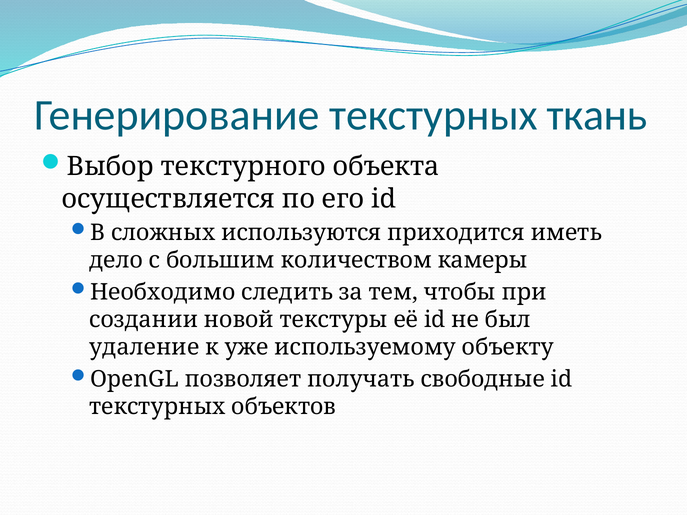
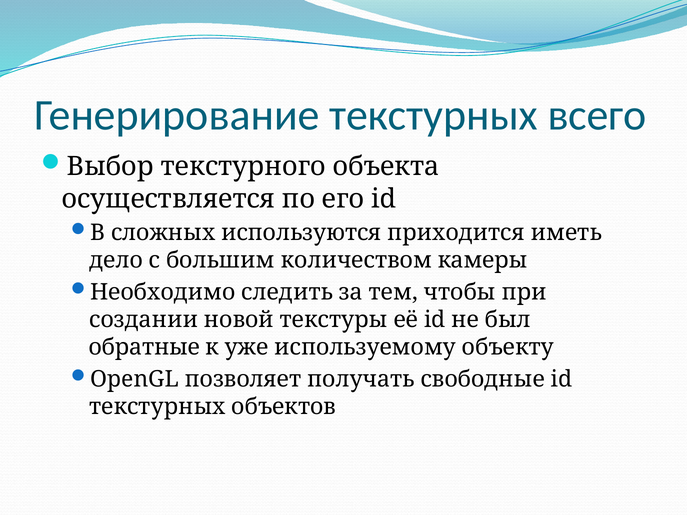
ткань: ткань -> всего (597, 116)
удаление: удаление -> обратные (144, 347)
